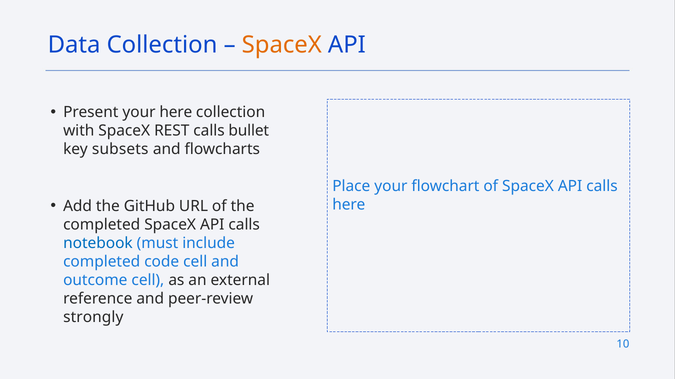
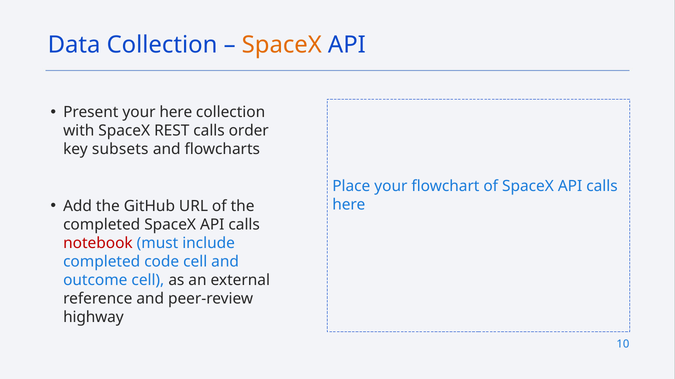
bullet: bullet -> order (249, 131)
notebook colour: blue -> red (98, 243)
strongly: strongly -> highway (93, 318)
